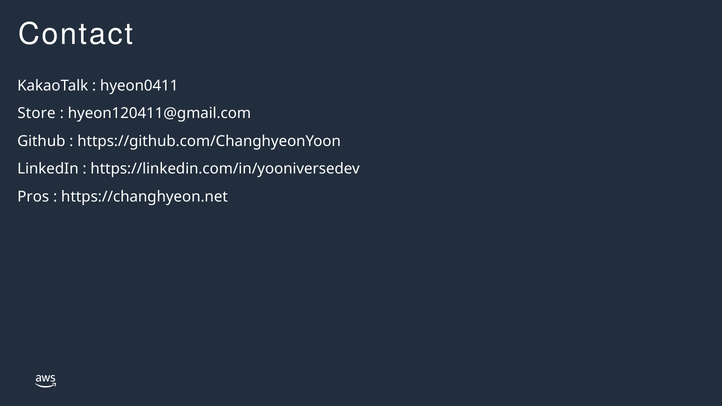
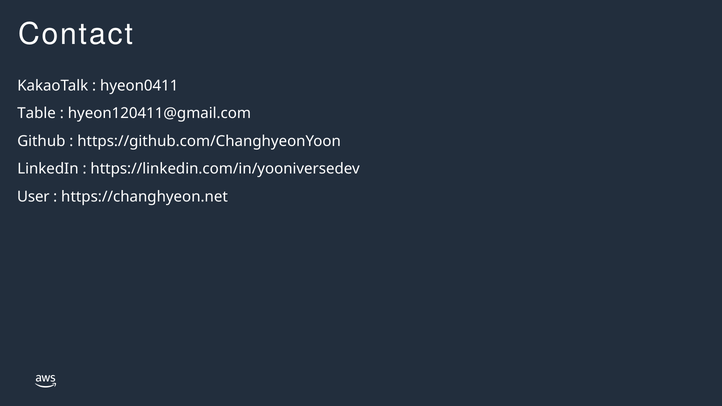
Store: Store -> Table (37, 113)
Pros: Pros -> User (33, 197)
